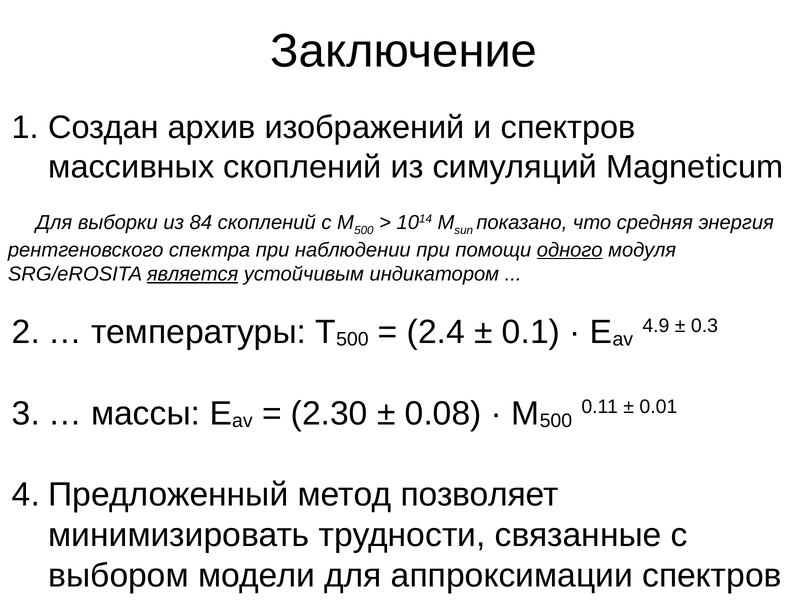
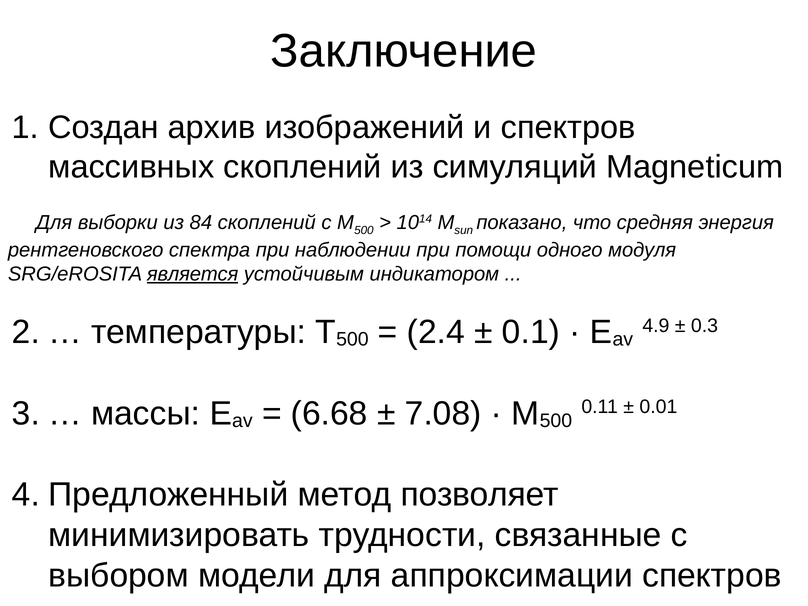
одного underline: present -> none (570, 250)
2.30: 2.30 -> 6.68 (329, 413)
0.08: 0.08 -> 7.08 (443, 413)
